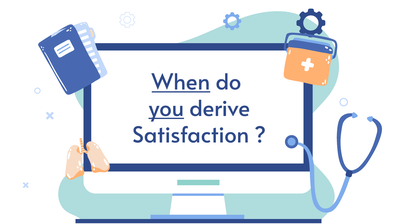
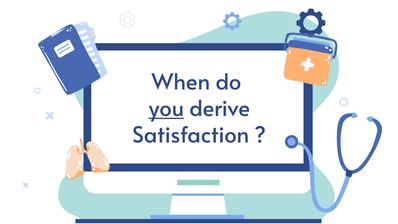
When underline: present -> none (181, 82)
